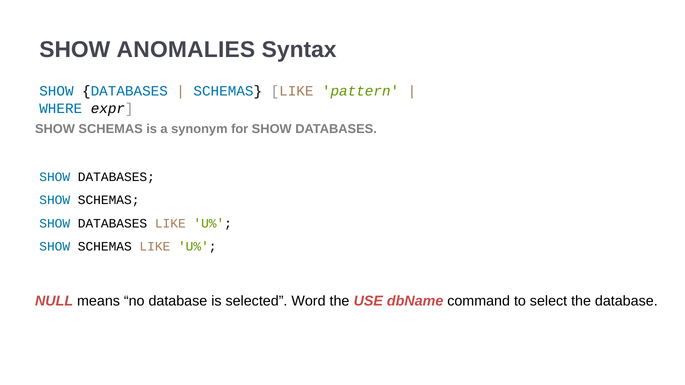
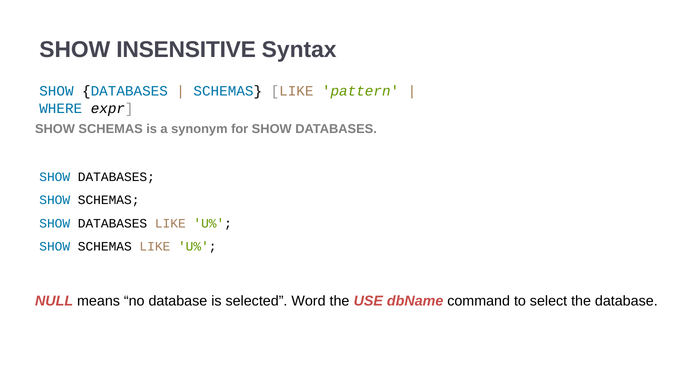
ANOMALIES: ANOMALIES -> INSENSITIVE (186, 50)
